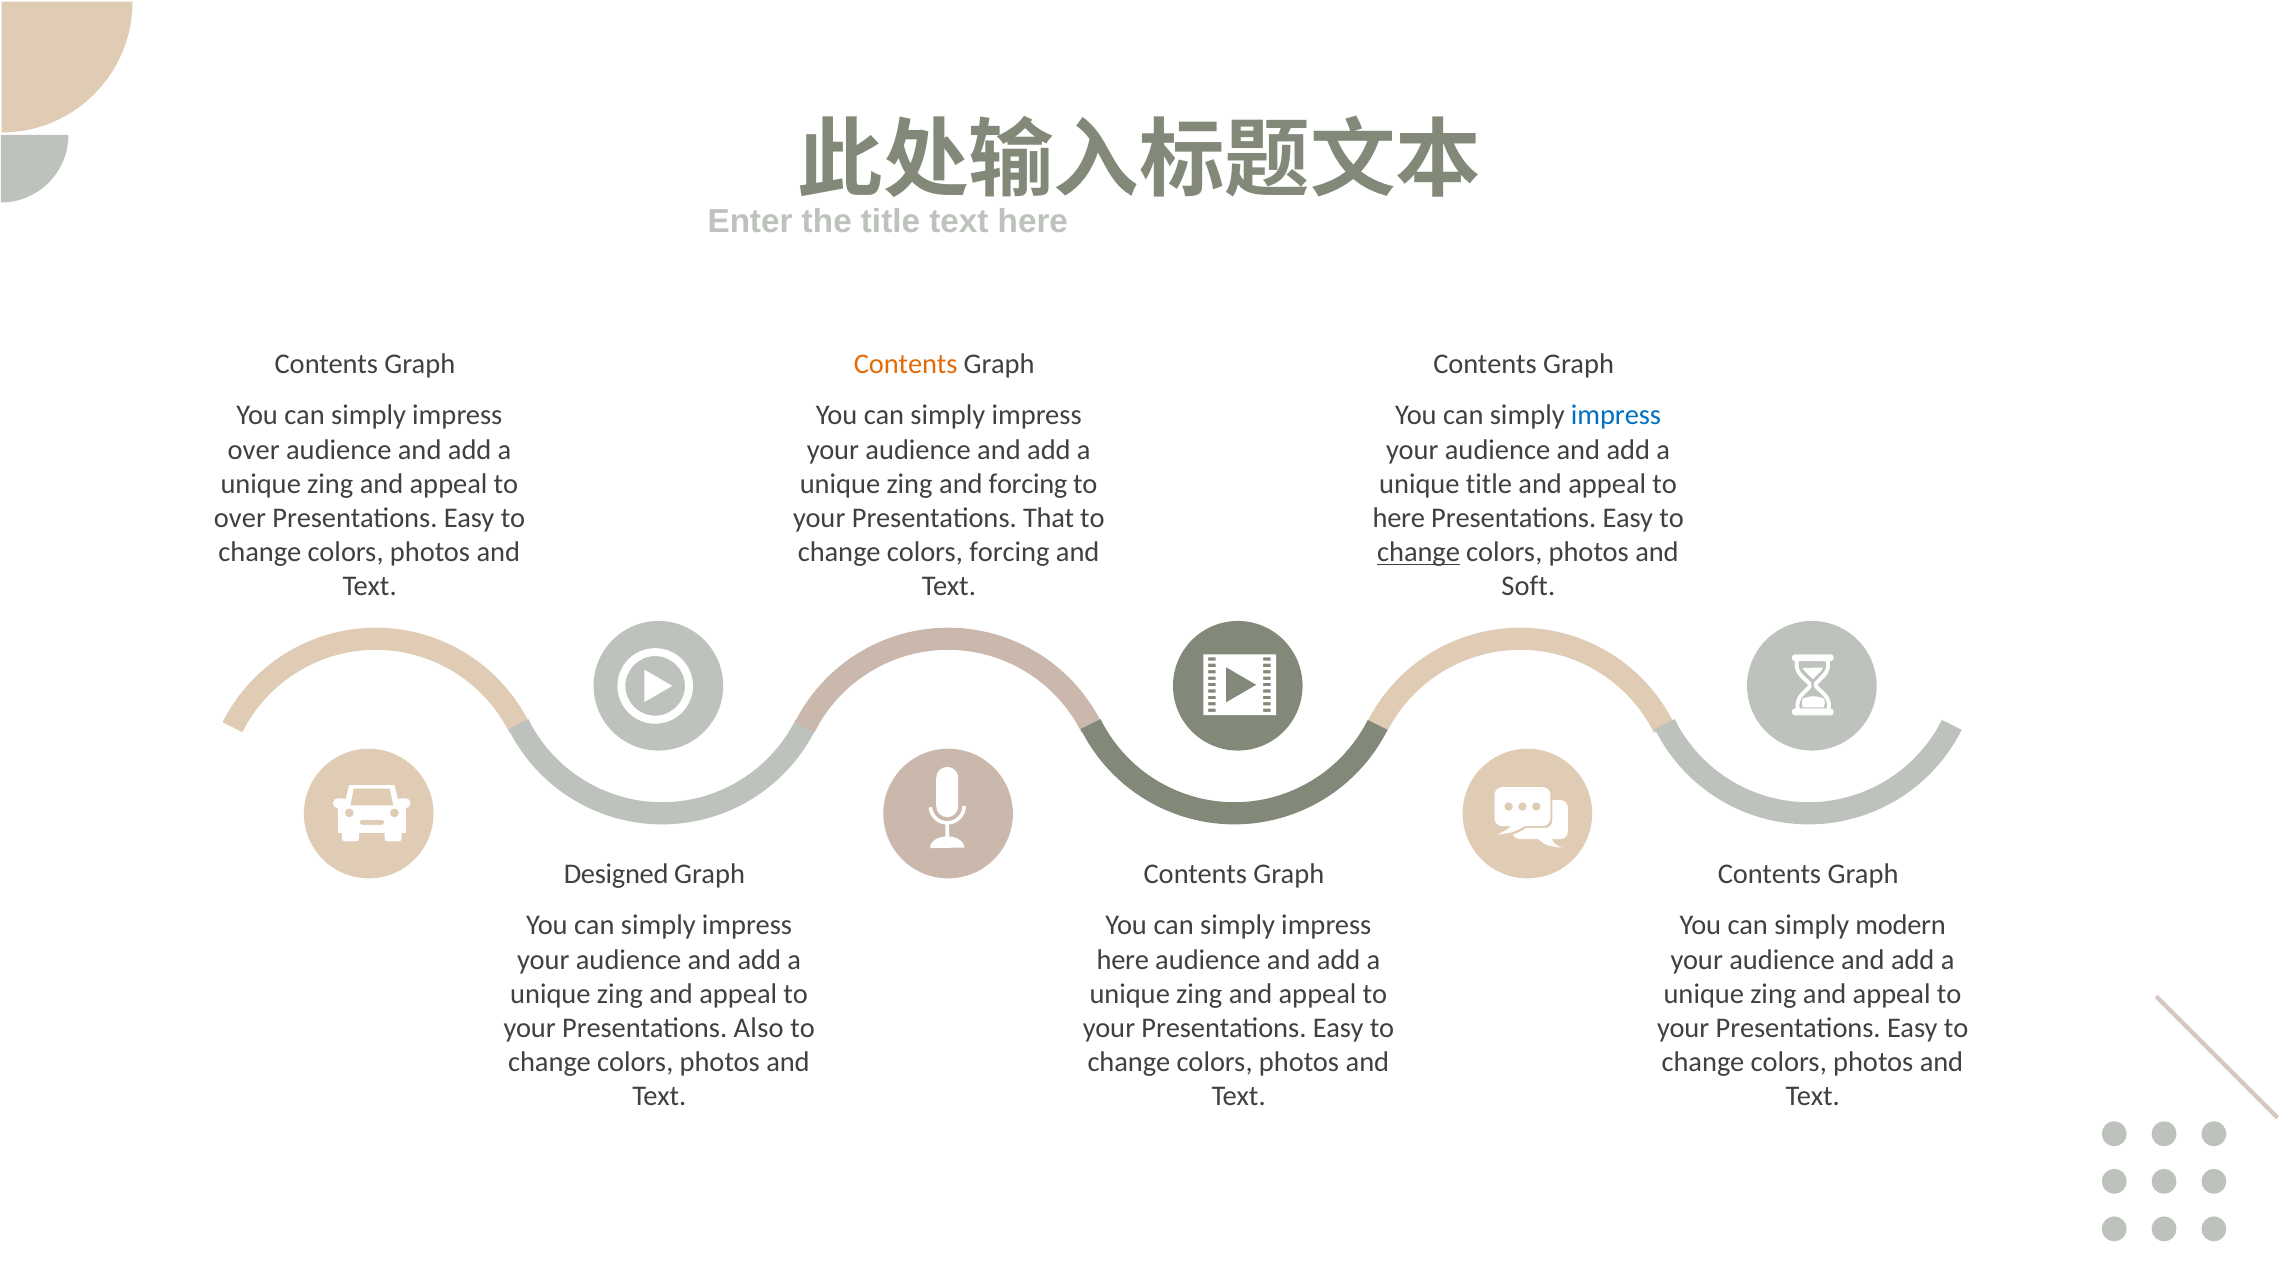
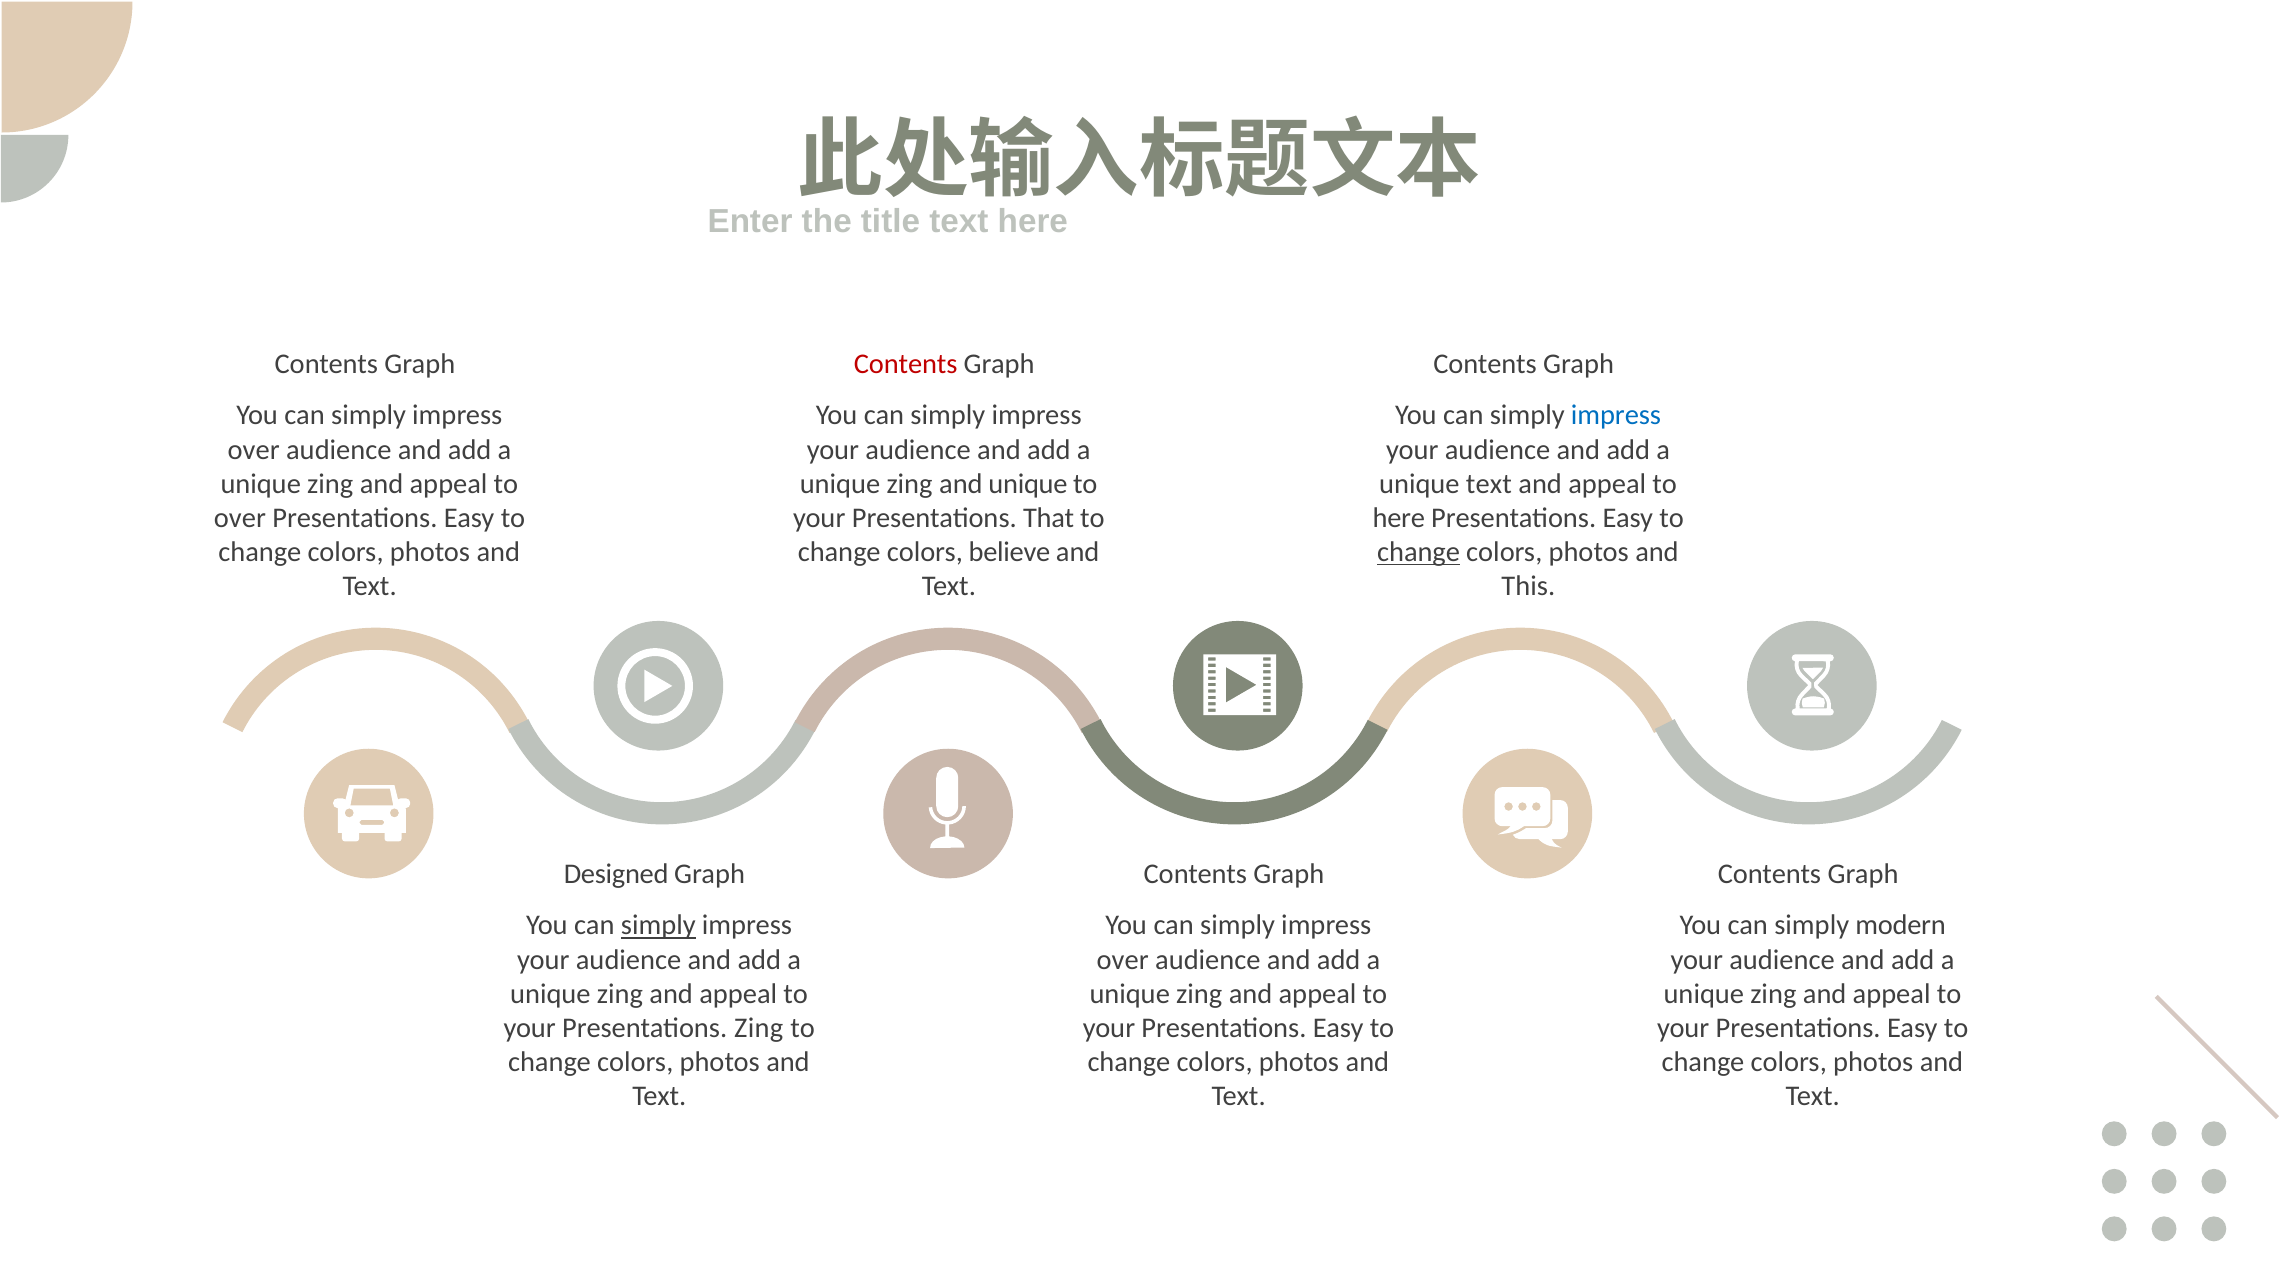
Contents colour: orange -> red (906, 364)
and forcing: forcing -> unique (1028, 484)
unique title: title -> text (1489, 484)
colors forcing: forcing -> believe (1009, 552)
Soft: Soft -> This (1528, 586)
simply underline: none -> present (658, 925)
here: here -> over (1123, 960)
Presentations Also: Also -> Zing (759, 1028)
